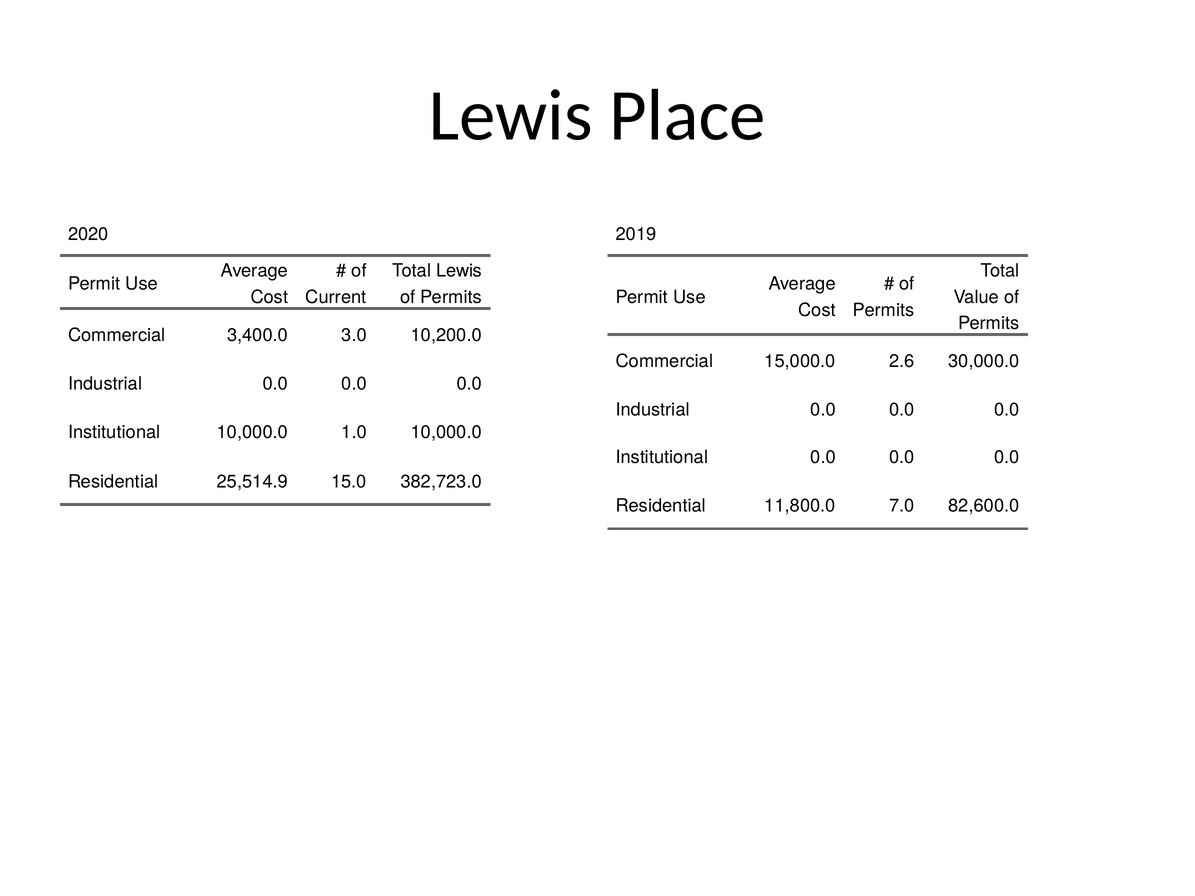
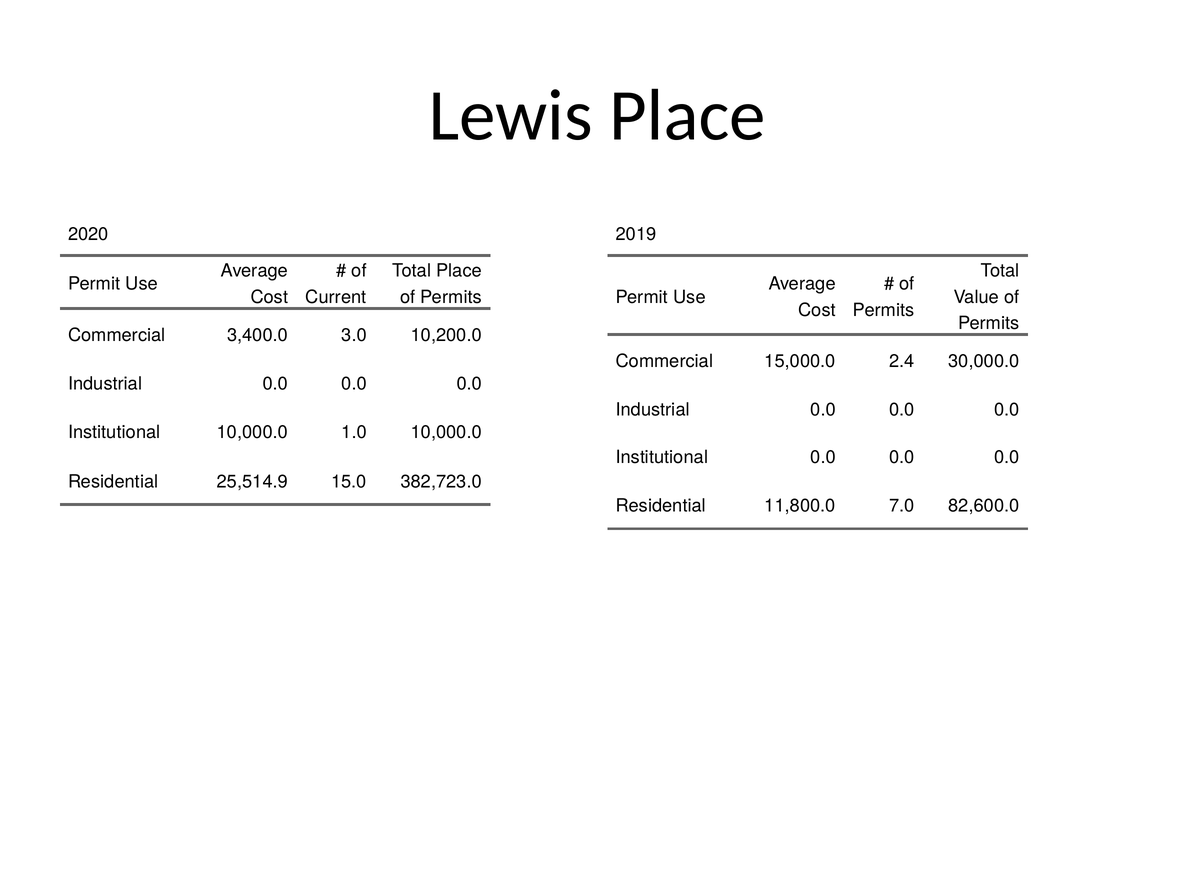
Total Lewis: Lewis -> Place (459, 271)
2.6: 2.6 -> 2.4 (902, 361)
